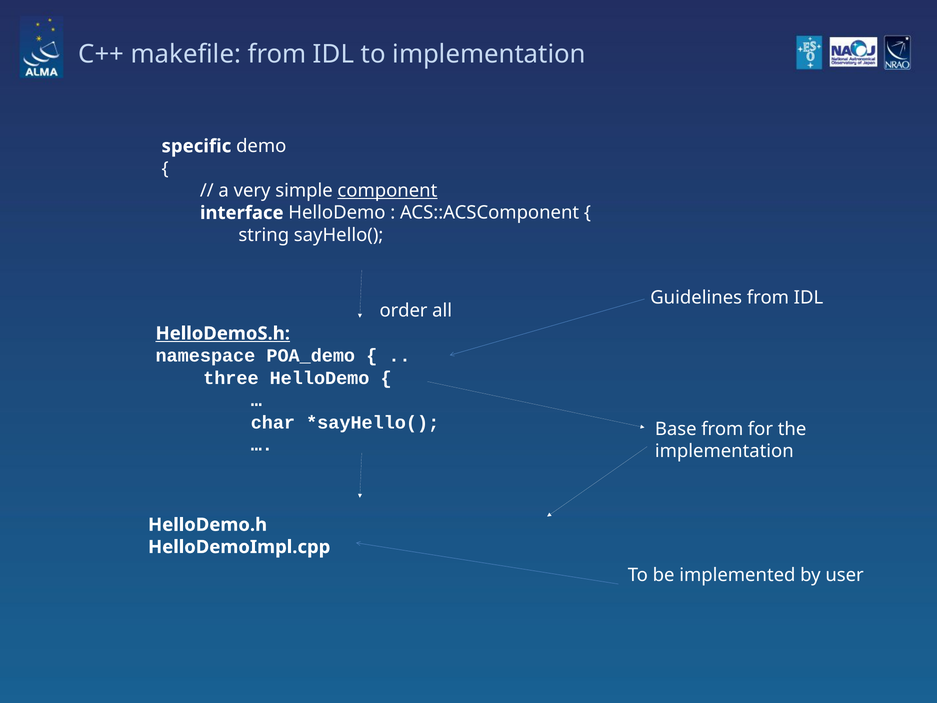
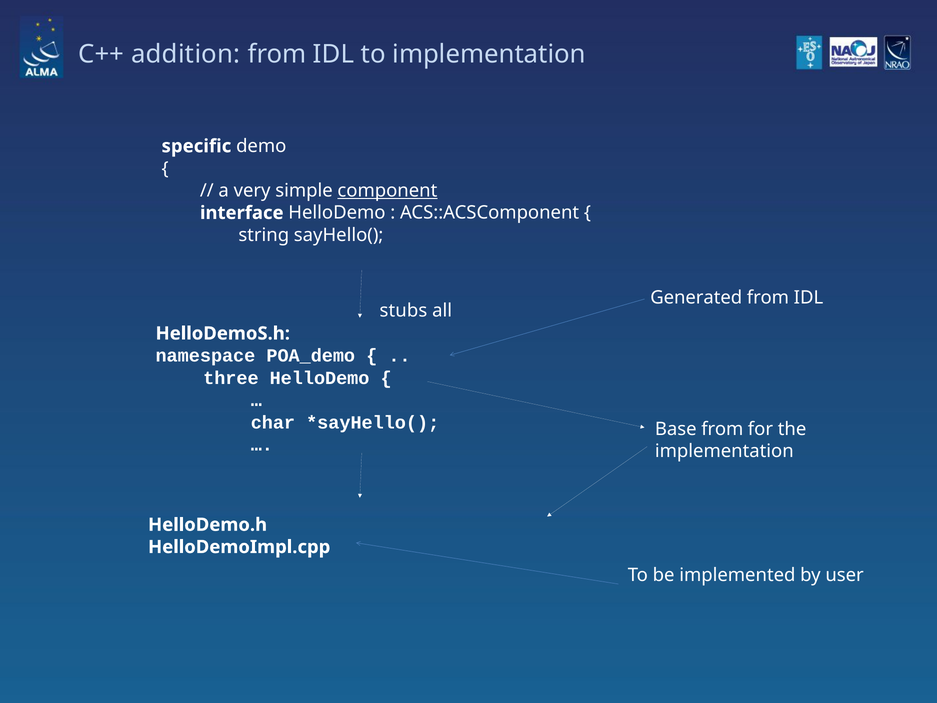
makefile: makefile -> addition (186, 54)
Guidelines: Guidelines -> Generated (696, 297)
order: order -> stubs (403, 311)
HelloDemoS.h underline: present -> none (223, 333)
